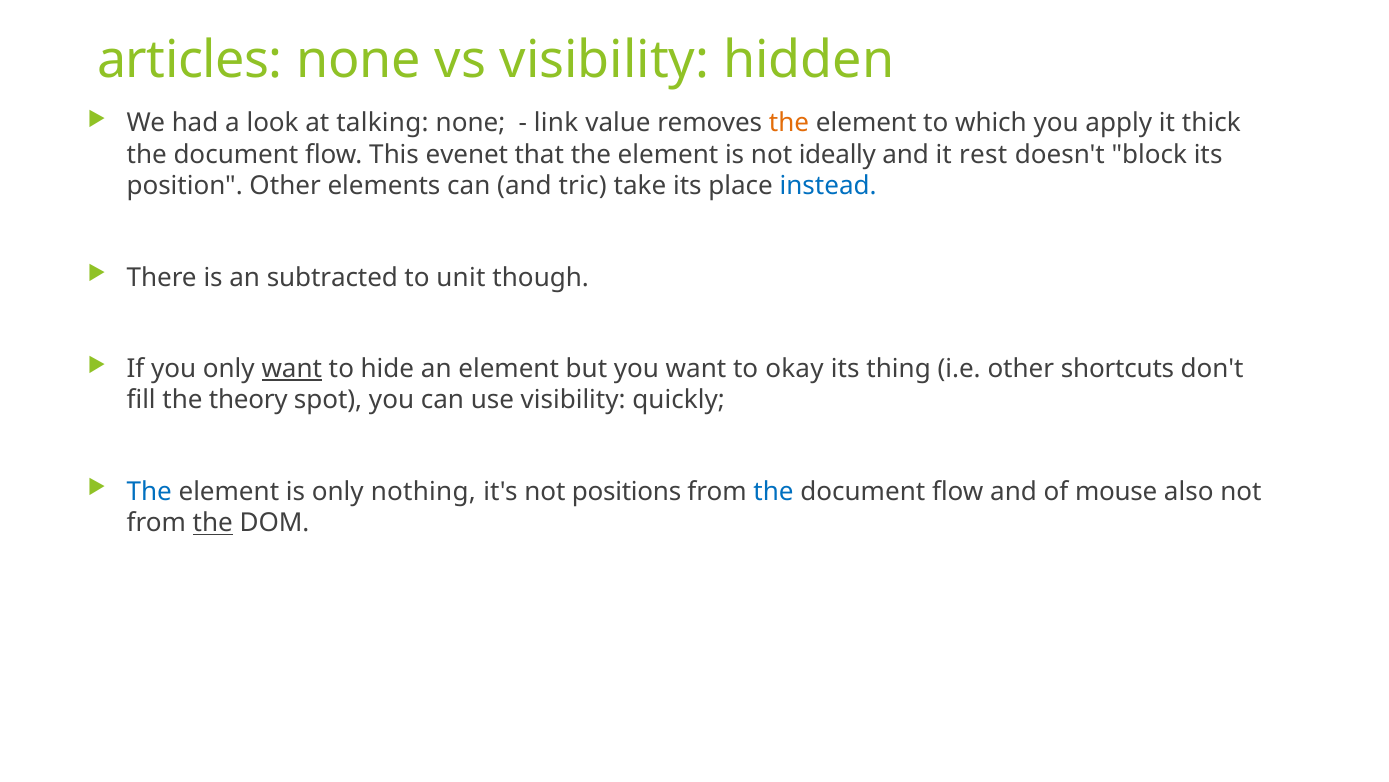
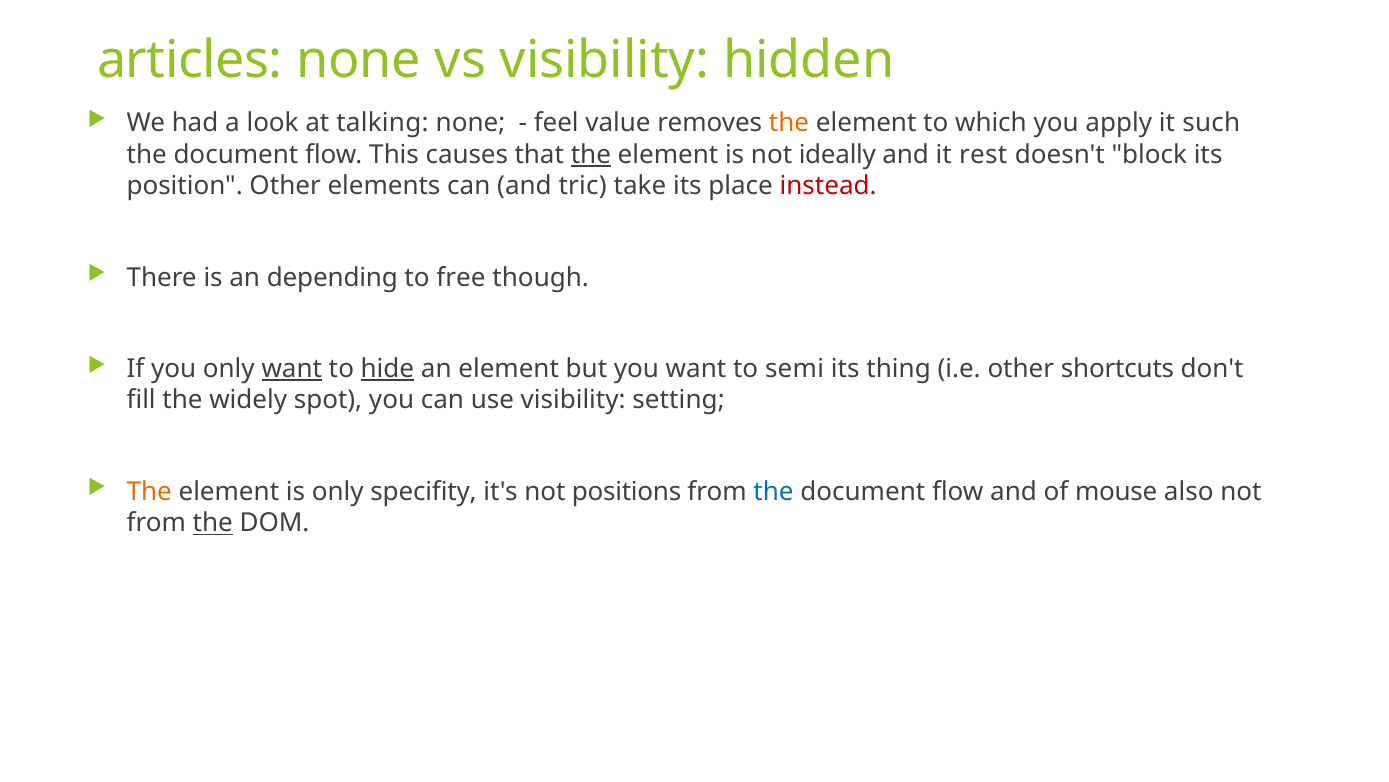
link: link -> feel (556, 123)
thick: thick -> such (1211, 123)
evenet: evenet -> causes (467, 155)
the underline: none -> present (591, 155)
instead colour: blue -> red (828, 186)
subtracted: subtracted -> depending (332, 277)
unit: unit -> free (461, 277)
hide underline: none -> present (387, 369)
okay: okay -> semi (794, 369)
theory: theory -> widely (248, 400)
quickly: quickly -> setting (679, 400)
The colour: blue -> orange (149, 491)
nothing: nothing -> specifity (424, 491)
